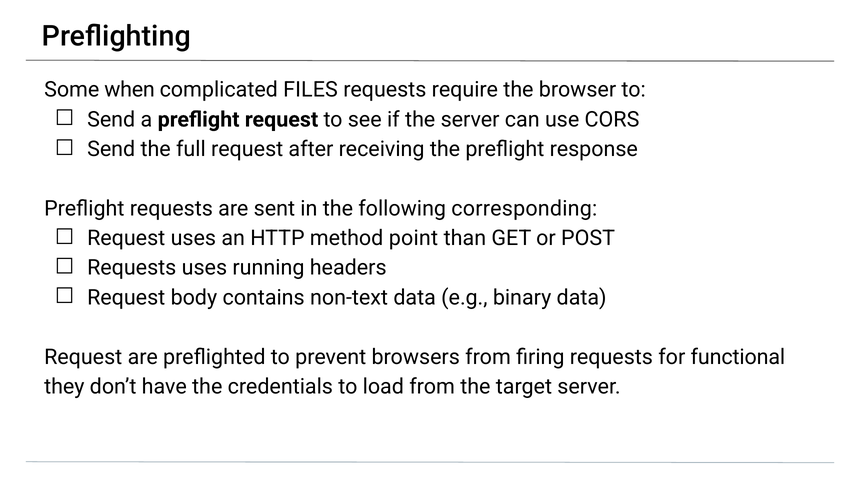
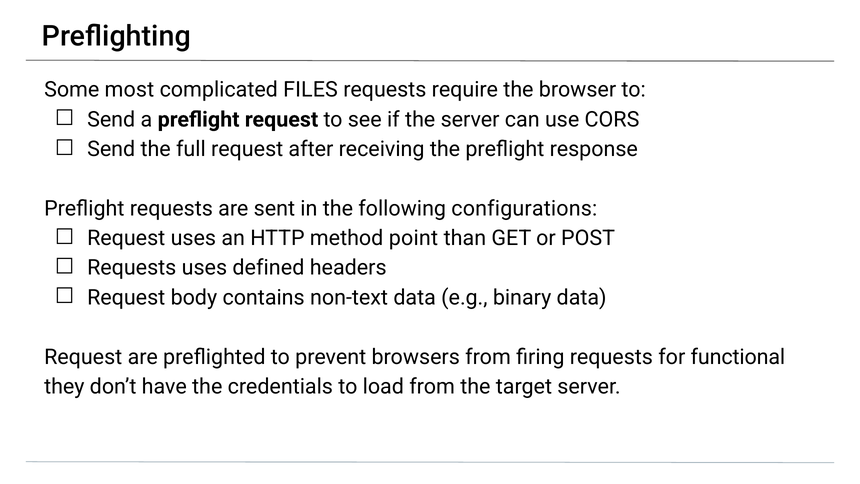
when: when -> most (129, 90)
corresponding: corresponding -> configurations (524, 208)
running: running -> defined (268, 268)
